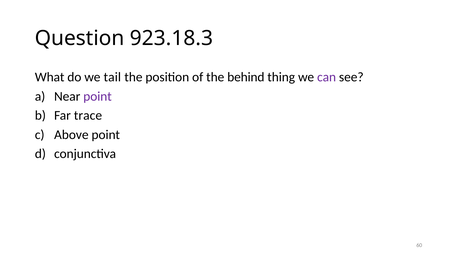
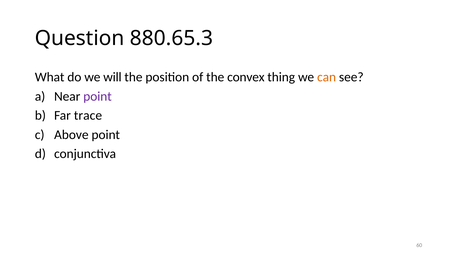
923.18.3: 923.18.3 -> 880.65.3 (171, 38)
tail: tail -> will (112, 77)
behind: behind -> convex (246, 77)
can colour: purple -> orange (327, 77)
